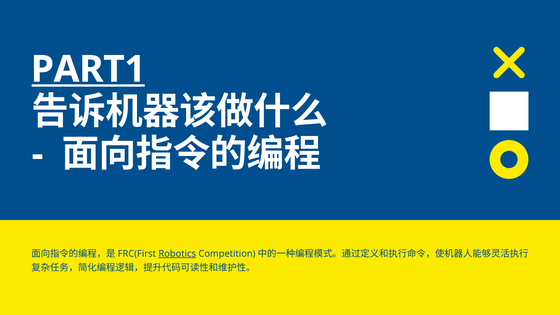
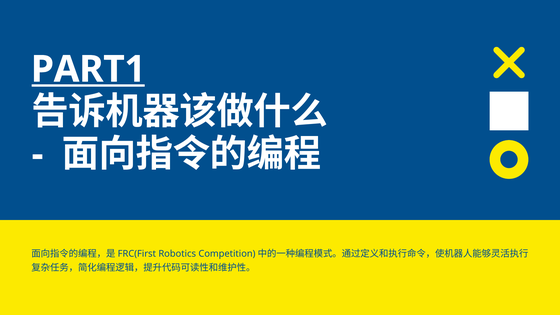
Robotics underline: present -> none (177, 254)
